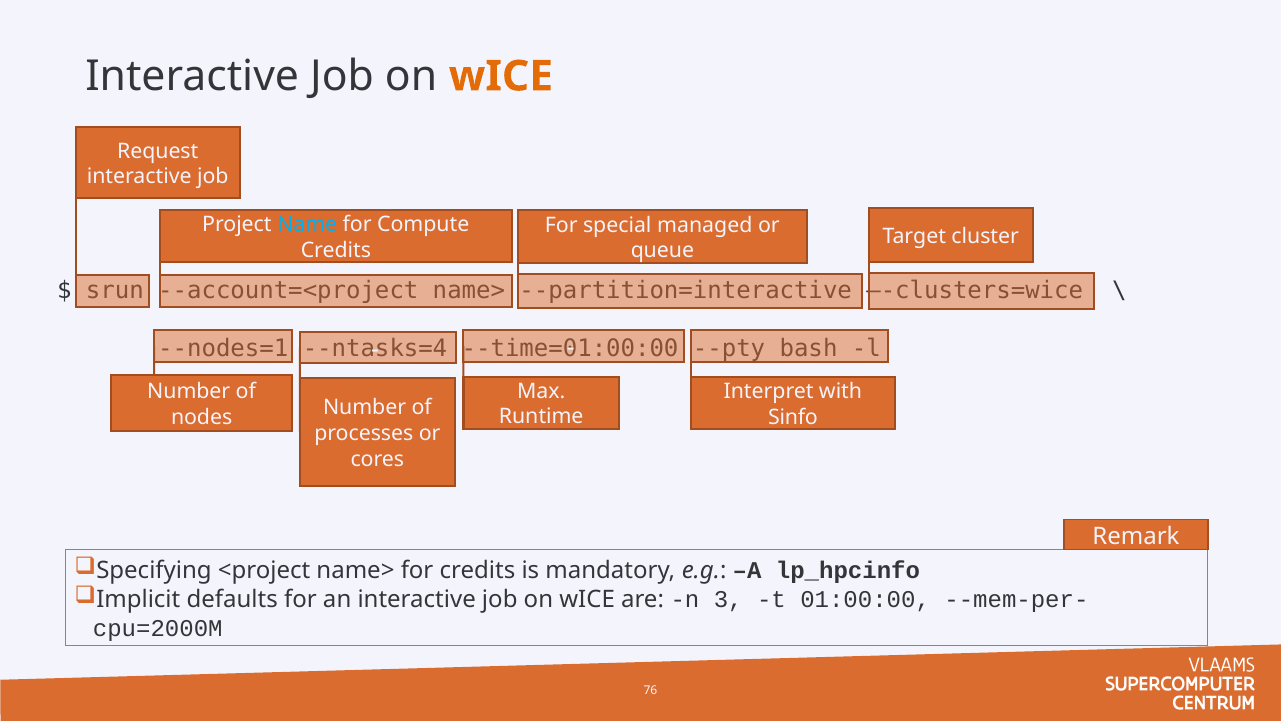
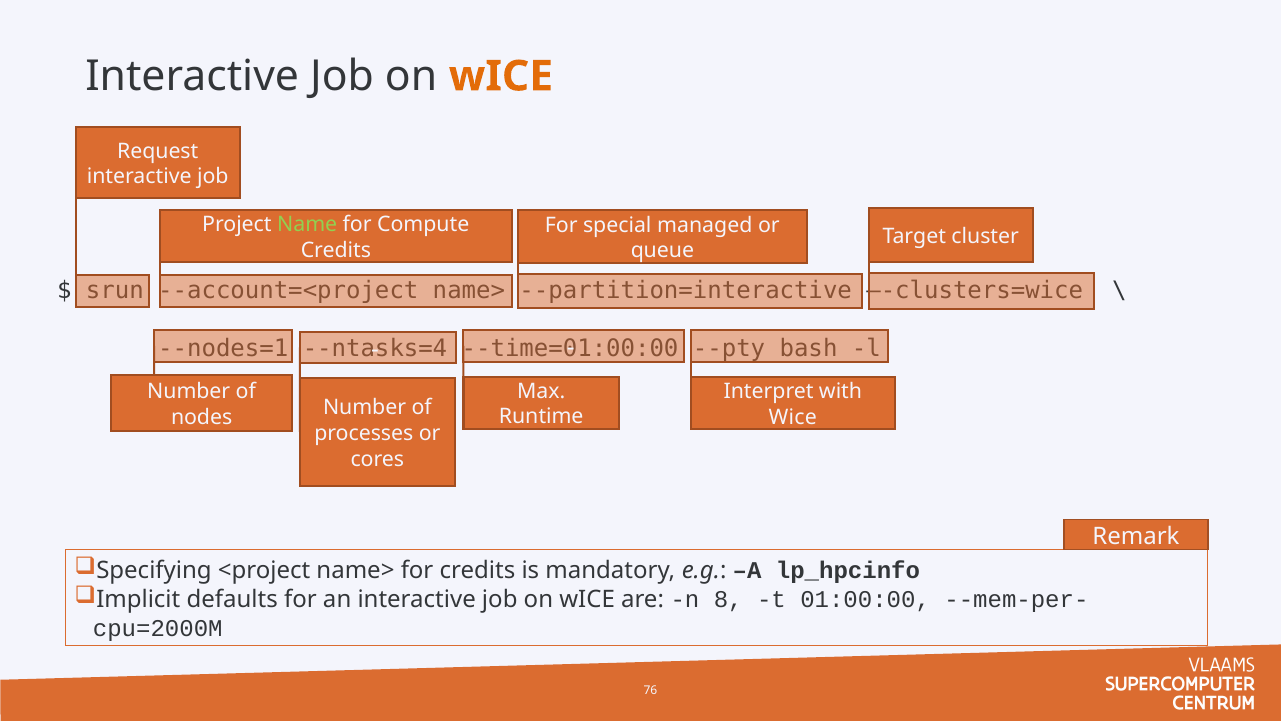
Name colour: light blue -> light green (307, 225)
Sinfo: Sinfo -> Wice (793, 417)
3: 3 -> 8 (728, 599)
